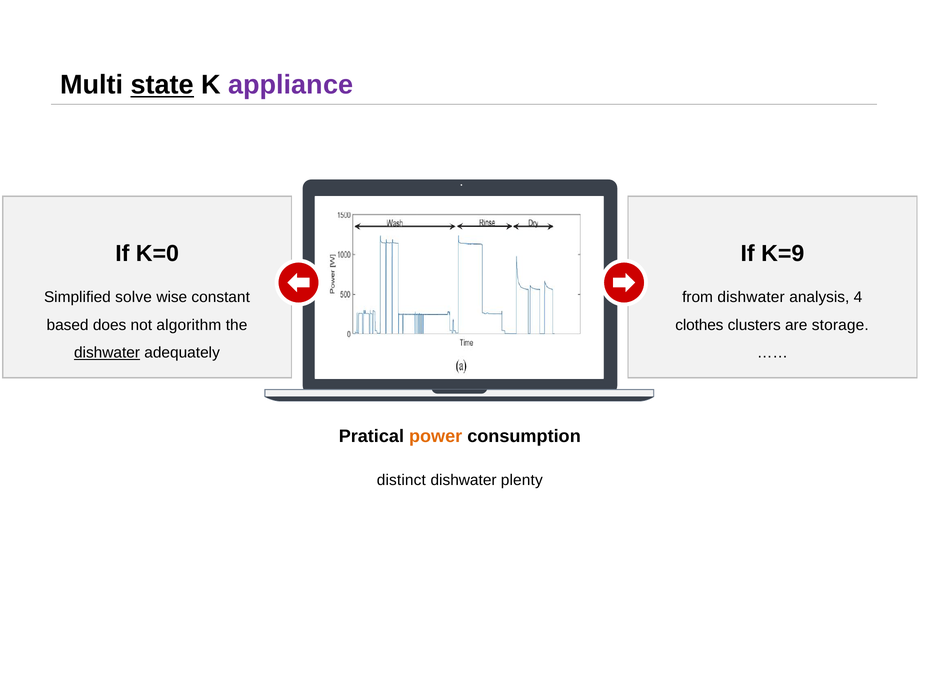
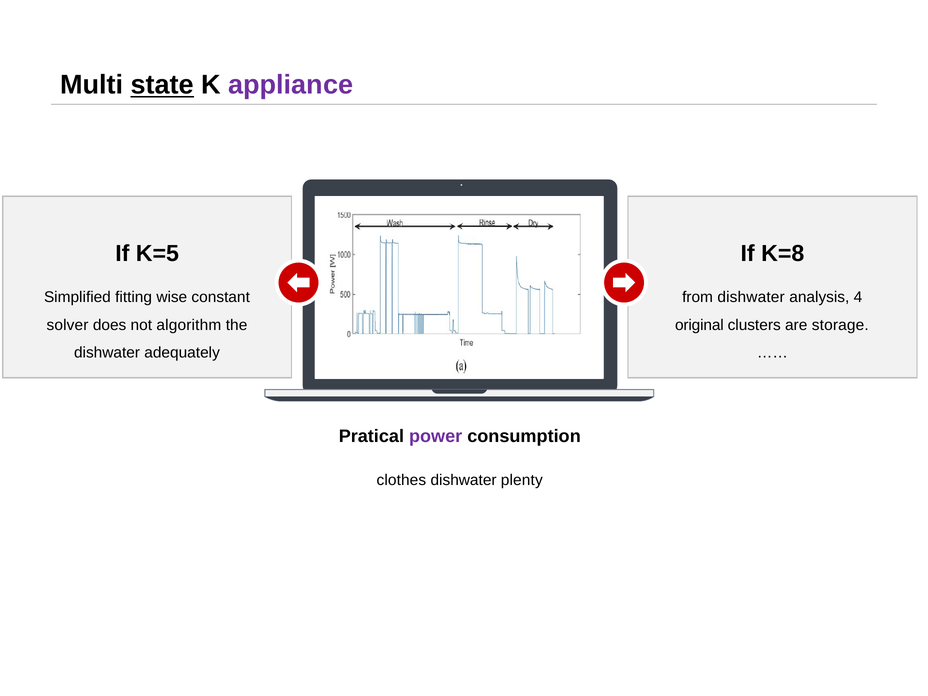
K=0: K=0 -> K=5 (157, 254)
K=9: K=9 -> K=8 (783, 254)
solve: solve -> fitting (134, 297)
based: based -> solver (67, 325)
clothes: clothes -> original (699, 325)
dishwater underline: present -> none (107, 353)
power colour: orange -> purple (436, 436)
distinct: distinct -> clothes (401, 480)
